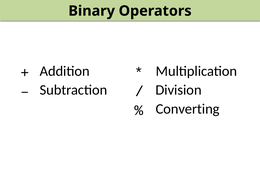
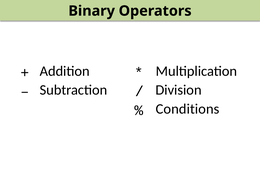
Converting: Converting -> Conditions (188, 109)
